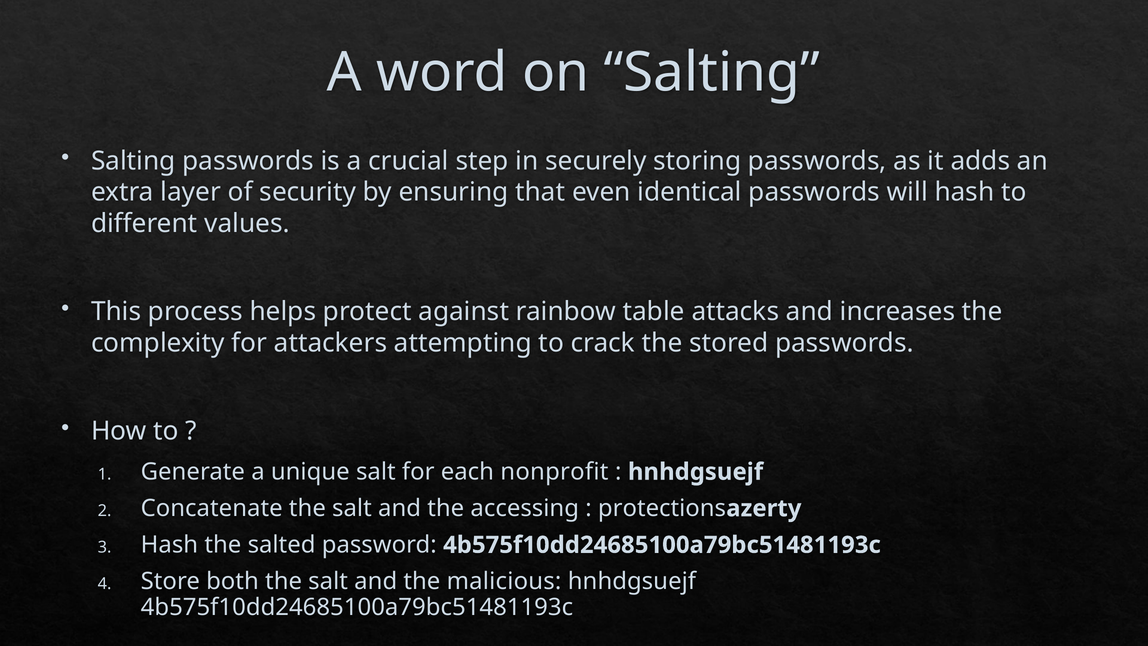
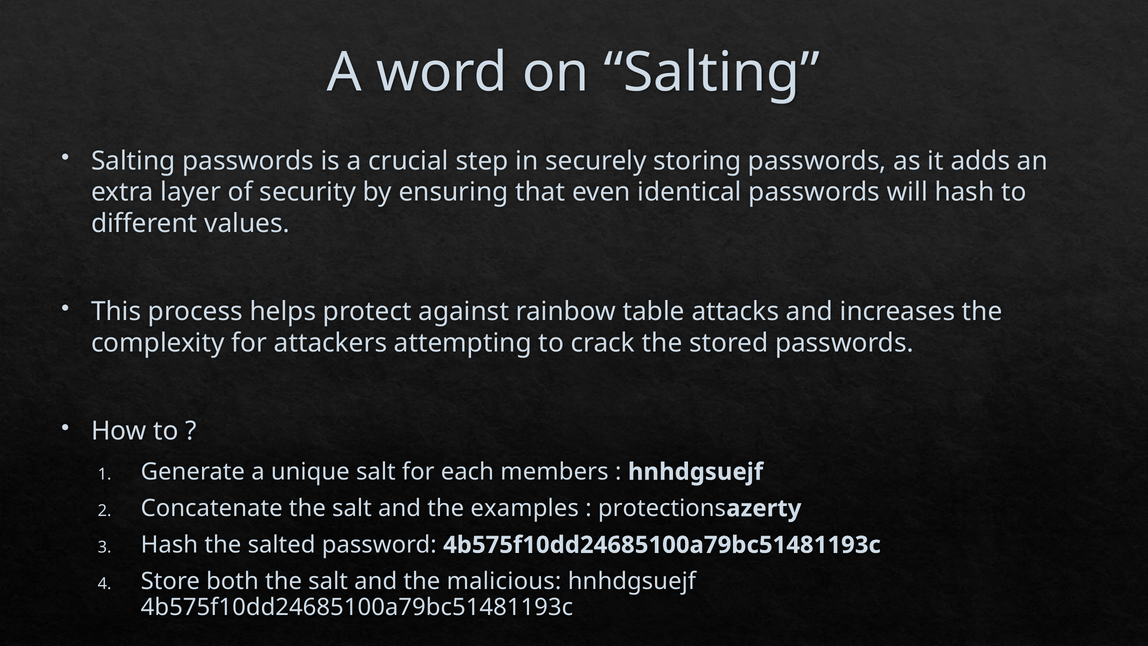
nonprofit: nonprofit -> members (554, 472)
accessing: accessing -> examples (525, 508)
